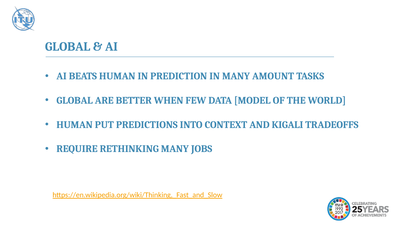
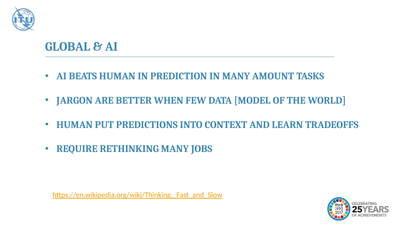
GLOBAL: GLOBAL -> JARGON (75, 100)
KIGALI: KIGALI -> LEARN (287, 125)
